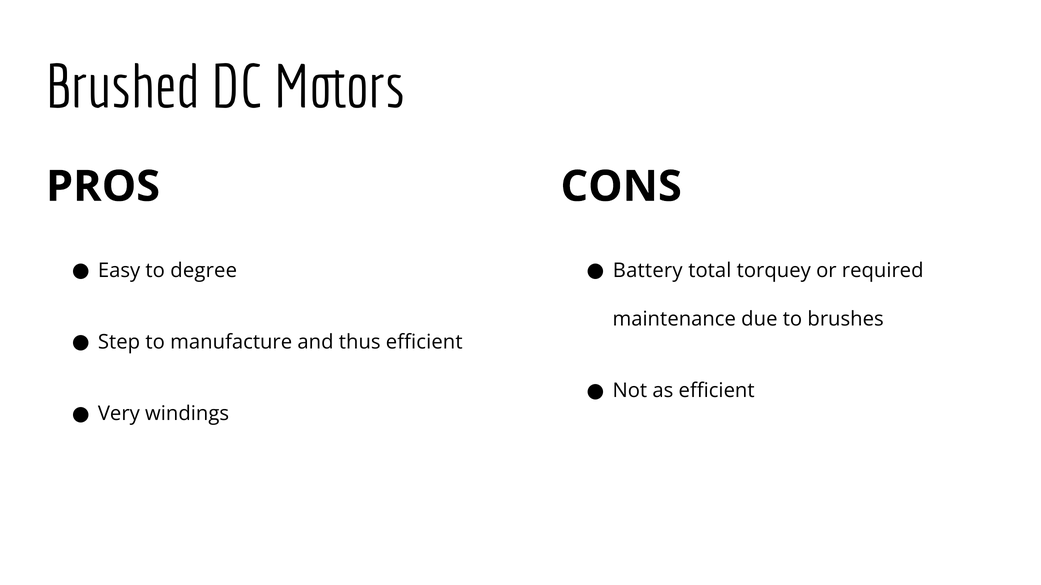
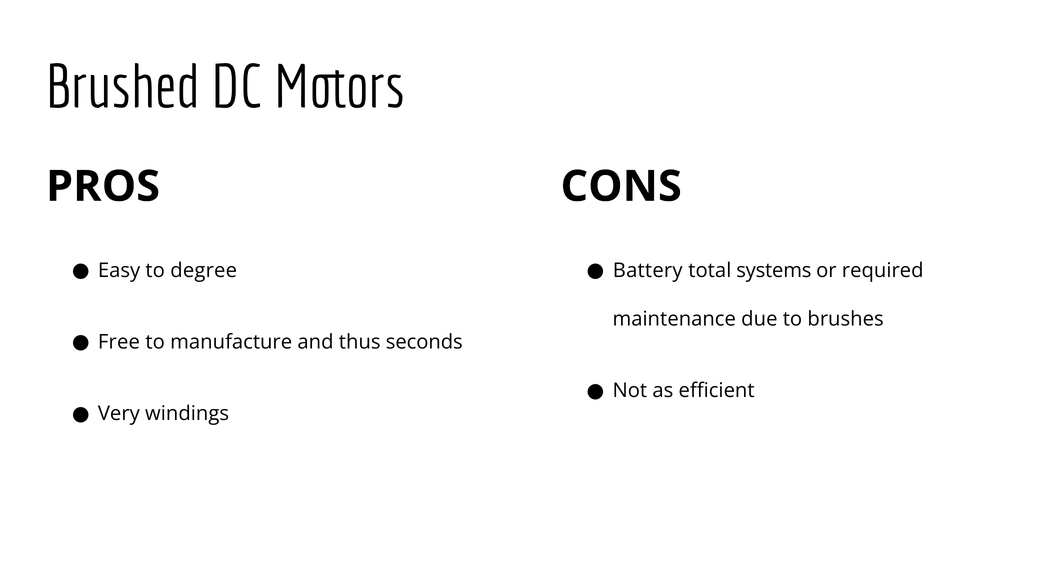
torquey: torquey -> systems (774, 271)
Step: Step -> Free (119, 342)
thus efficient: efficient -> seconds (424, 342)
